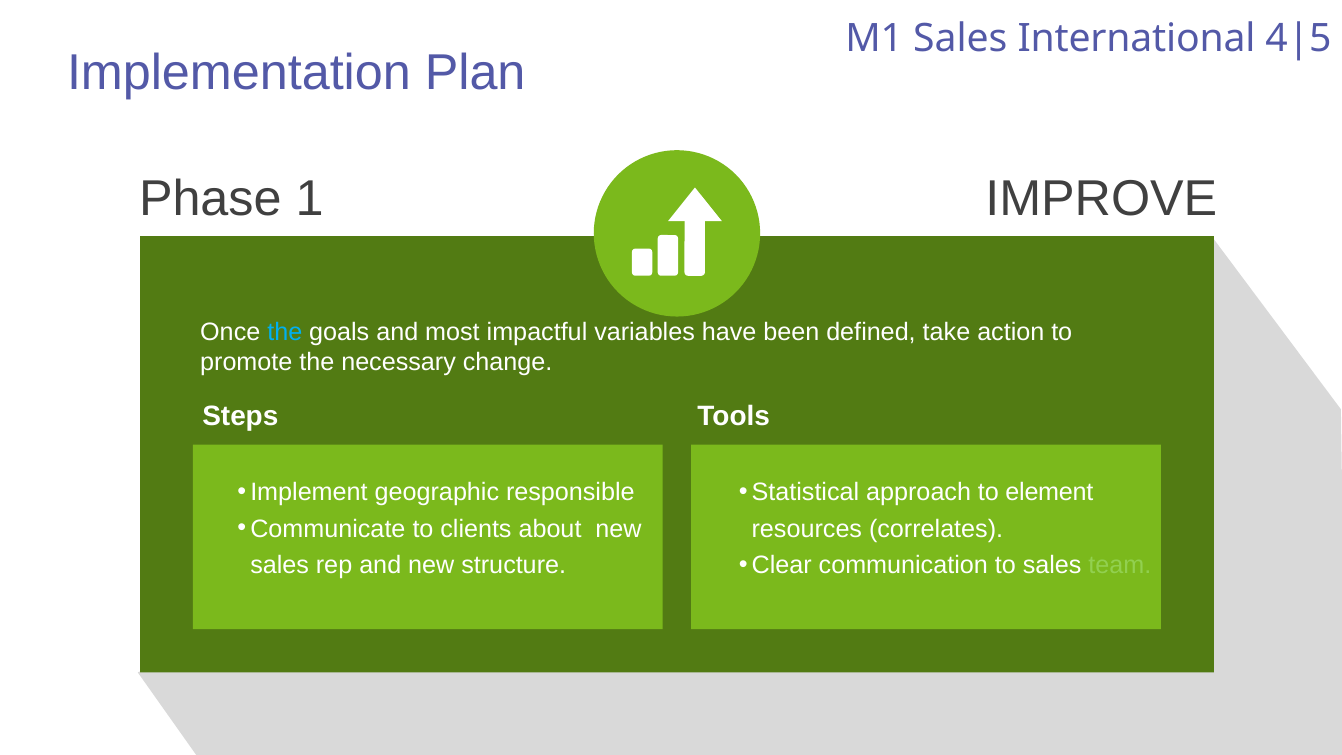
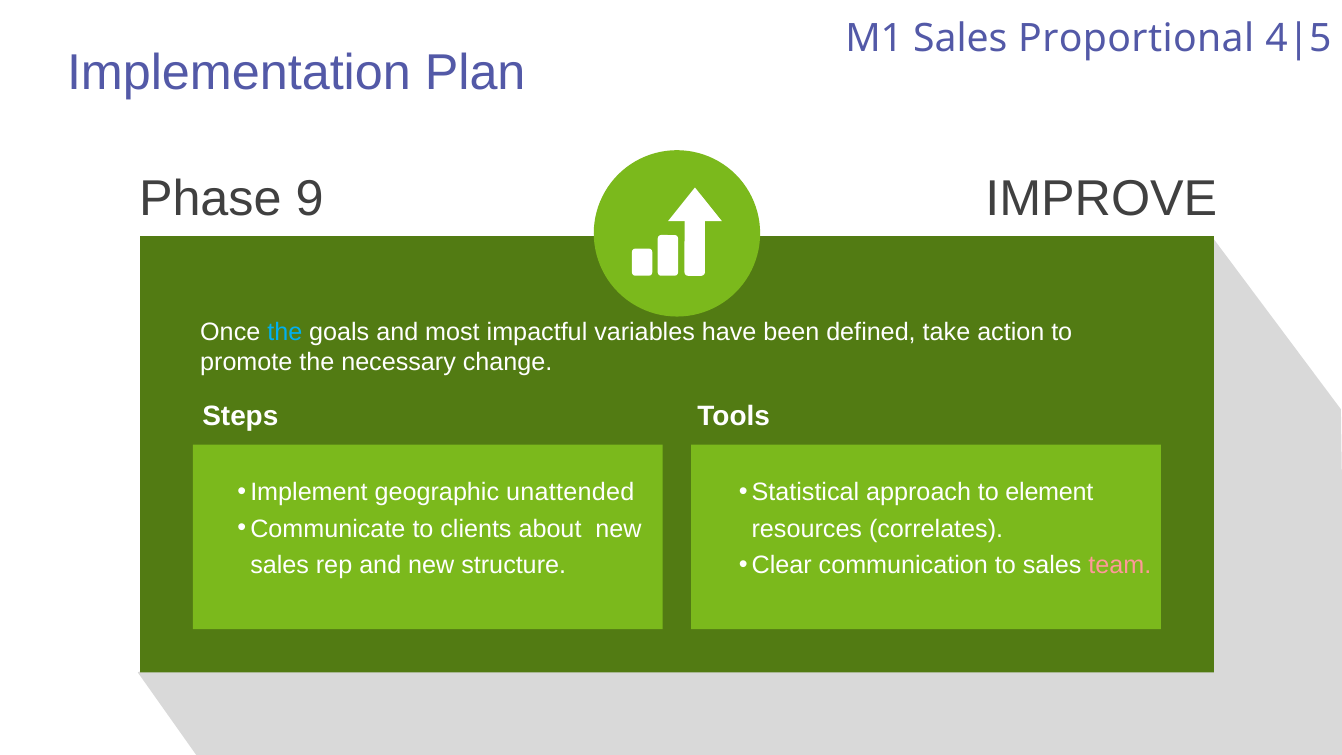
International: International -> Proportional (1136, 39)
1: 1 -> 9 (310, 199)
responsible: responsible -> unattended (570, 493)
team colour: light green -> pink (1120, 565)
